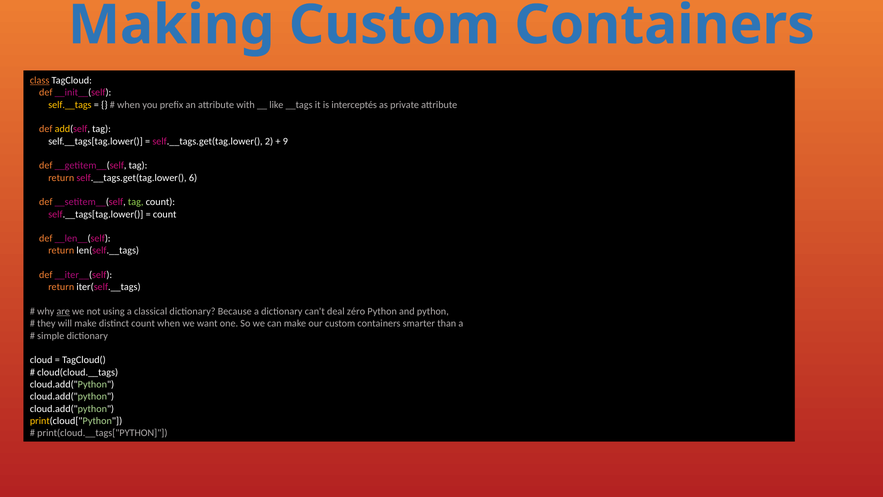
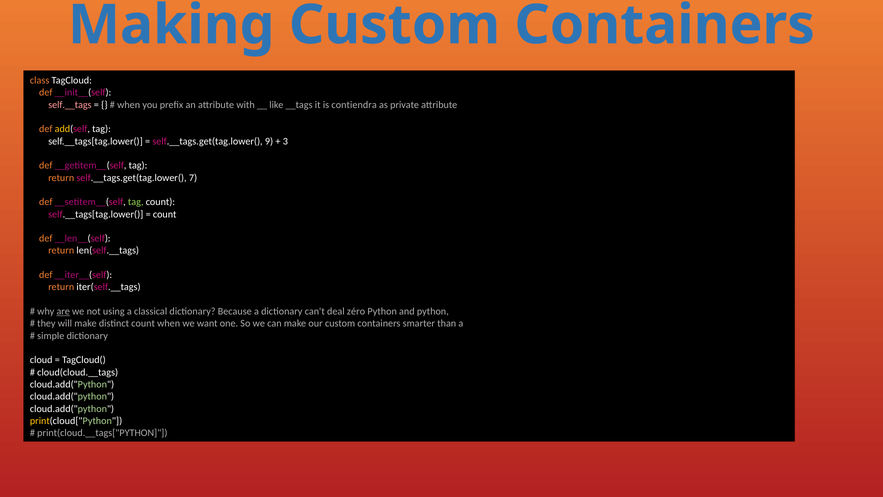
class underline: present -> none (40, 80)
self.__tags colour: yellow -> pink (70, 105)
interceptés: interceptés -> contiendra (354, 105)
2: 2 -> 9 (269, 141)
9: 9 -> 3 (285, 141)
6: 6 -> 7 (193, 178)
